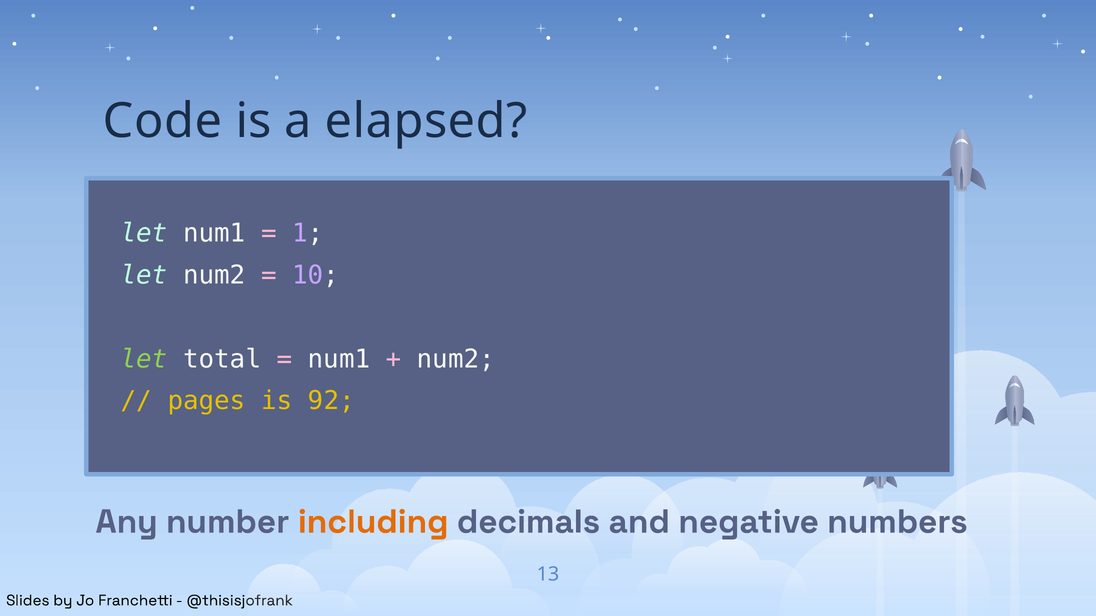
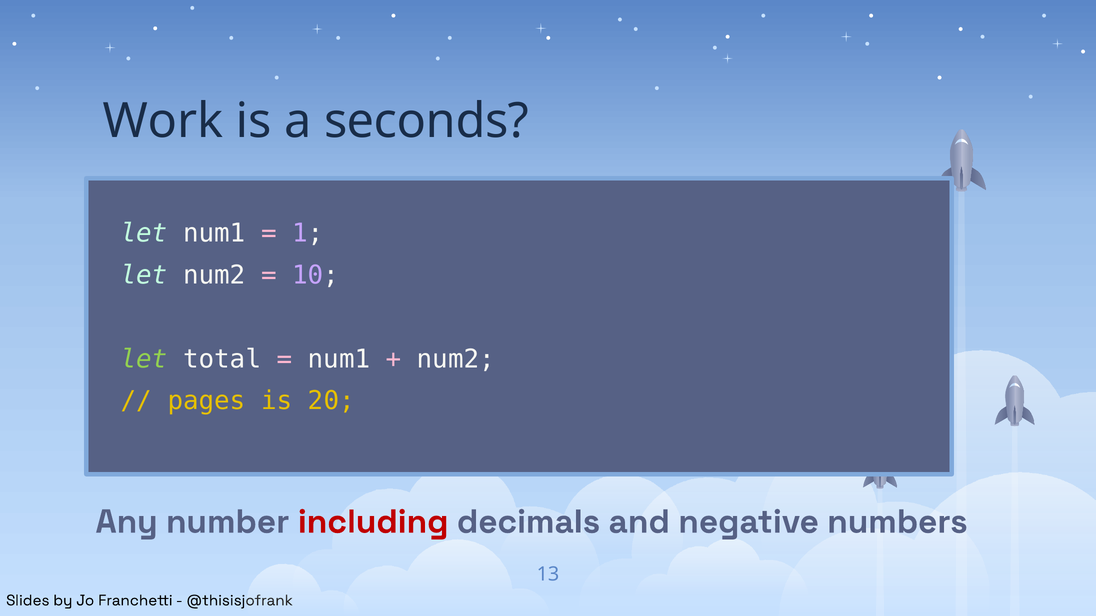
Code: Code -> Work (163, 121)
elapsed: elapsed -> seconds (427, 121)
92: 92 -> 20 (331, 401)
including colour: orange -> red (373, 522)
